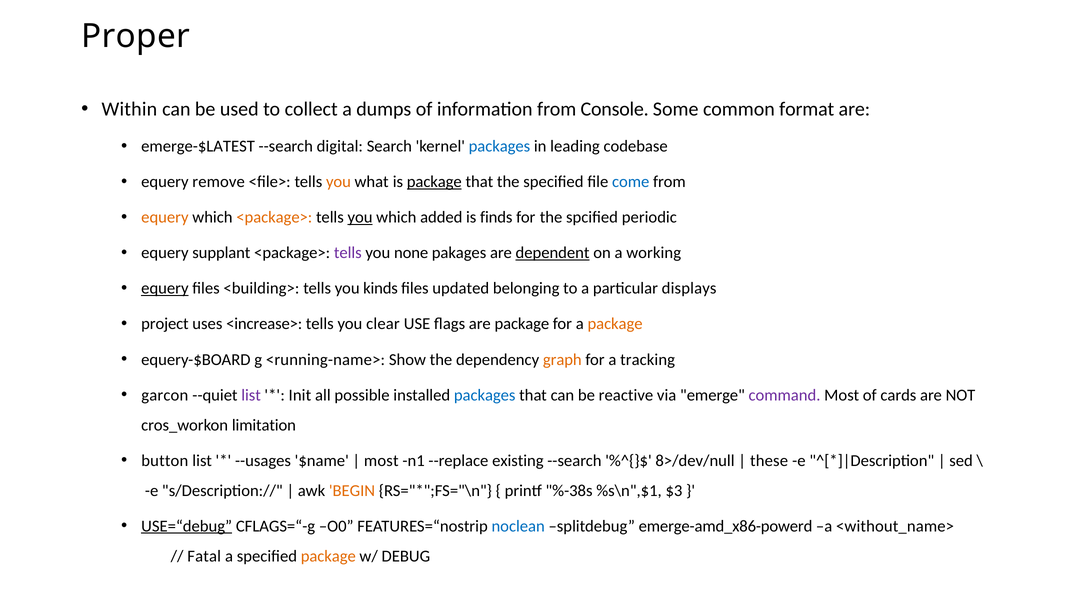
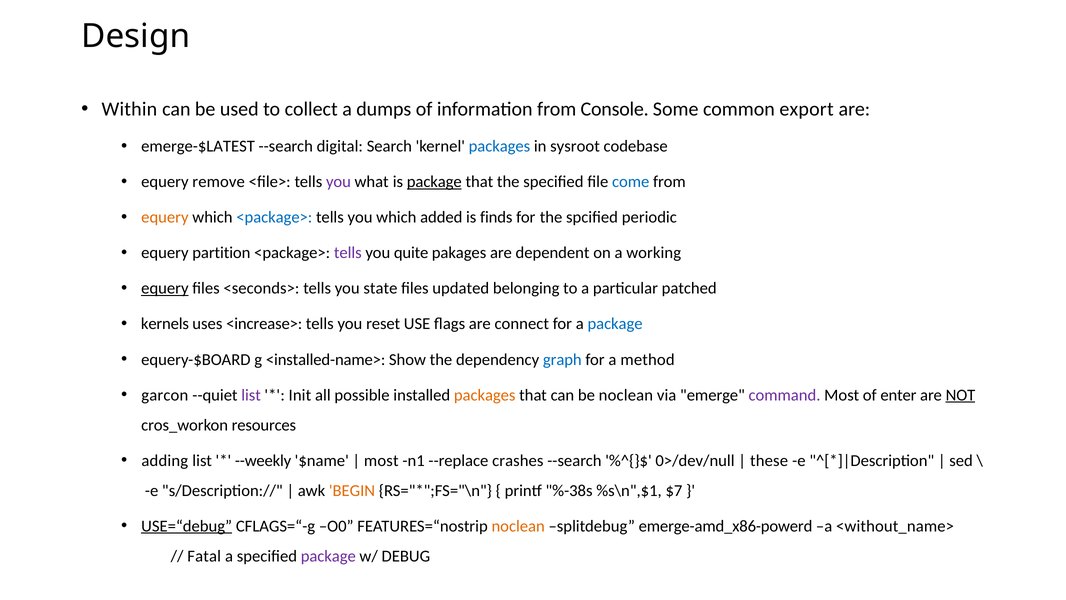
Proper: Proper -> Design (136, 36)
format: format -> export (807, 109)
leading: leading -> sysroot (575, 146)
you colour: orange -> purple (338, 182)
<package> colour: orange -> blue (274, 217)
you underline: present -> none (360, 217)
supplant: supplant -> partition (221, 253)
none: none -> quite (411, 253)
dependent underline: present -> none (553, 253)
<building>: <building> -> <seconds> (261, 288)
kinds: kinds -> state (380, 288)
displays: displays -> patched (689, 288)
project: project -> kernels (165, 324)
clear: clear -> reset (383, 324)
are package: package -> connect (522, 324)
package colour: orange -> blue (615, 324)
<running-name>: <running-name> -> <installed-name> (326, 359)
graph colour: orange -> blue (562, 359)
tracking: tracking -> method (648, 359)
packages colour: blue -> orange (485, 395)
be reactive: reactive -> noclean (626, 395)
cards: cards -> enter (898, 395)
NOT underline: none -> present (960, 395)
limitation: limitation -> resources (264, 425)
button: button -> adding (165, 460)
--usages: --usages -> --weekly (263, 460)
existing: existing -> crashes (518, 460)
8>/dev/null: 8>/dev/null -> 0>/dev/null (695, 460)
$3: $3 -> $7 (674, 490)
noclean colour: blue -> orange (518, 526)
package colour: orange -> purple (328, 556)
